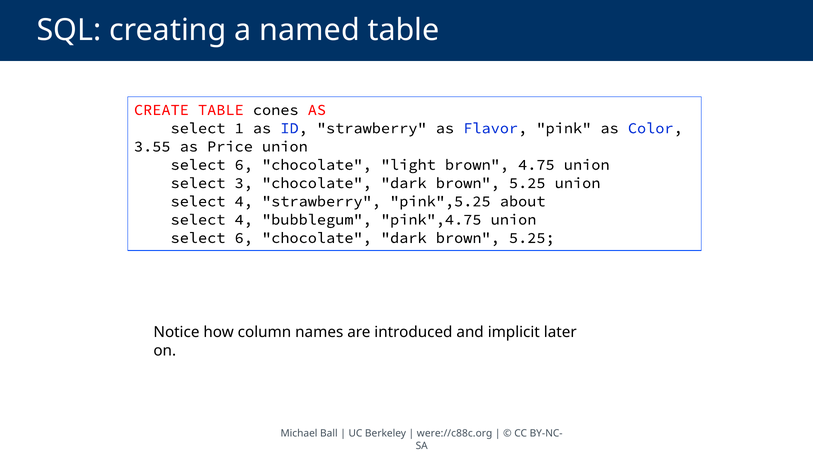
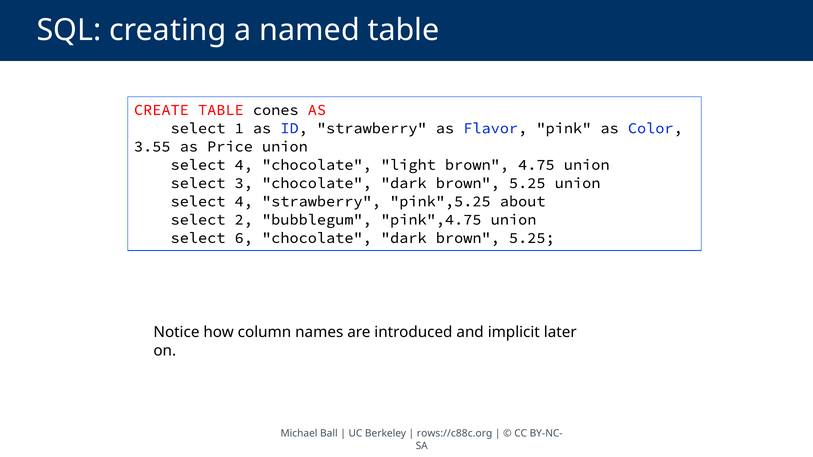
6: 6 -> 4 (244, 165)
4: 4 -> 2 (244, 220)
were://c88c.org: were://c88c.org -> rows://c88c.org (455, 434)
